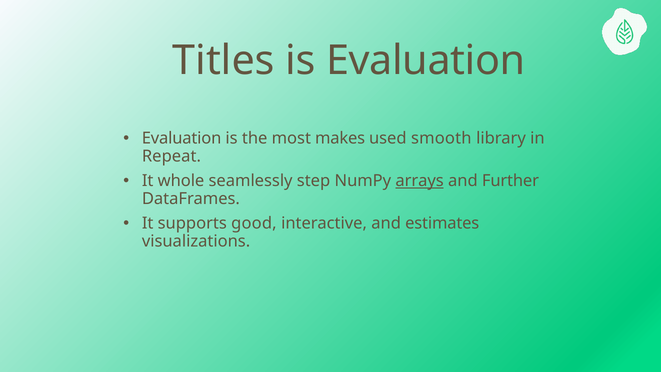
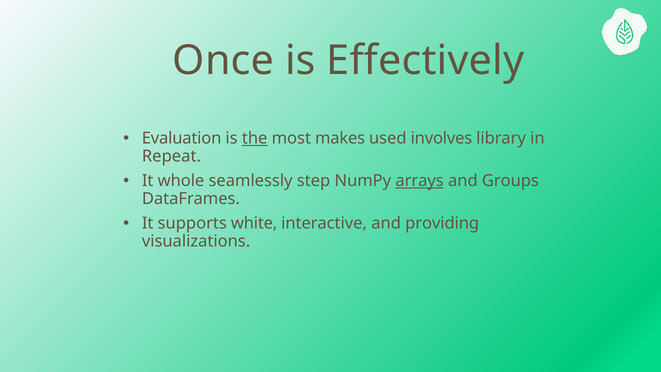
Titles: Titles -> Once (223, 61)
is Evaluation: Evaluation -> Effectively (425, 61)
the underline: none -> present (255, 138)
smooth: smooth -> involves (441, 138)
Further: Further -> Groups (510, 181)
good: good -> white (254, 223)
estimates: estimates -> providing (442, 223)
